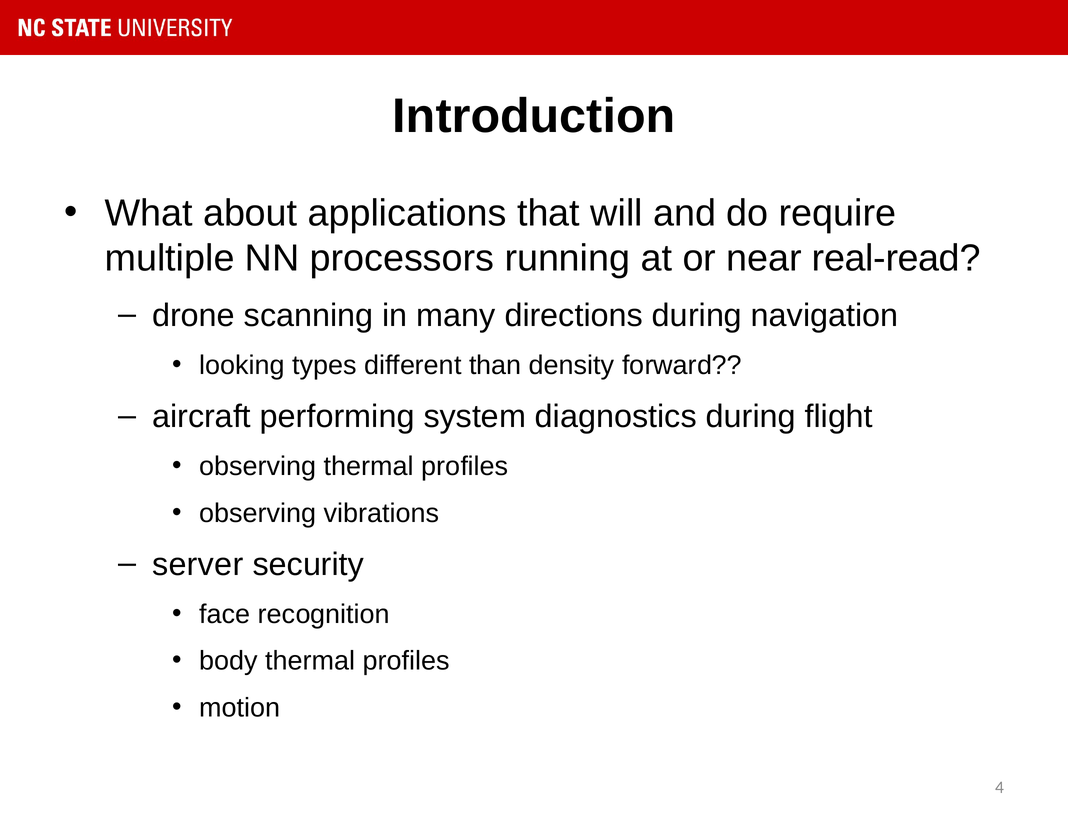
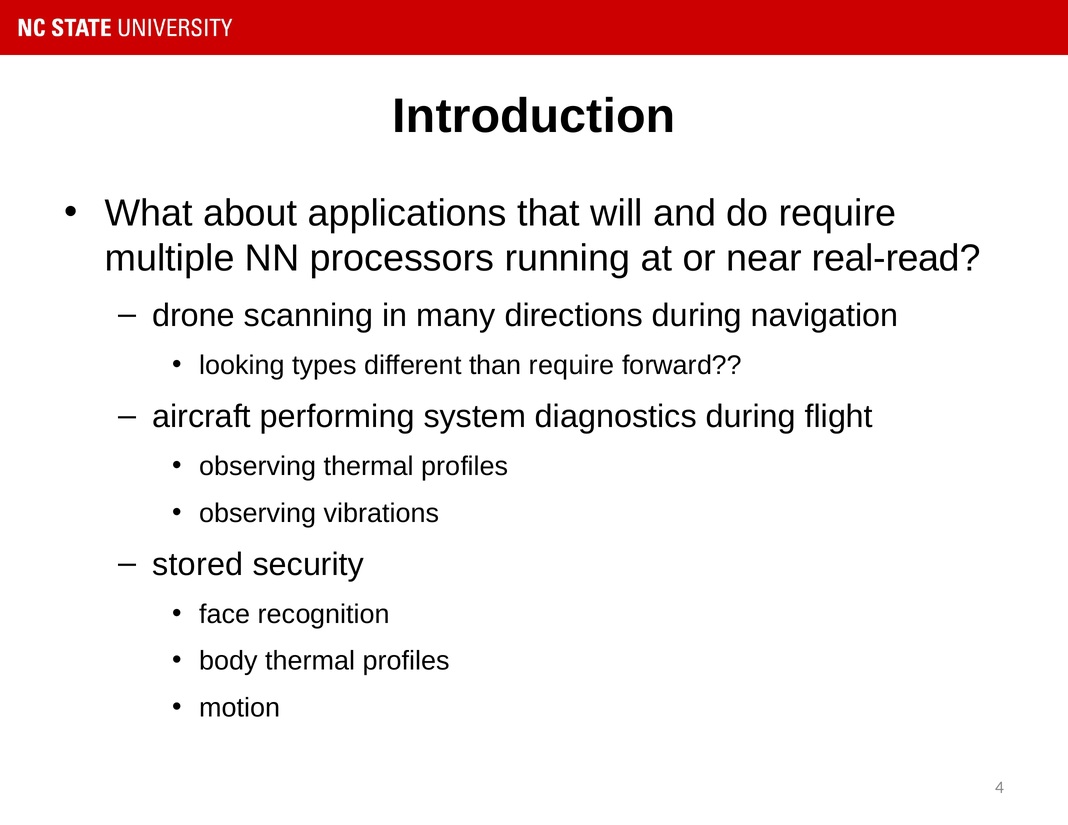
than density: density -> require (572, 365)
server: server -> stored (198, 565)
